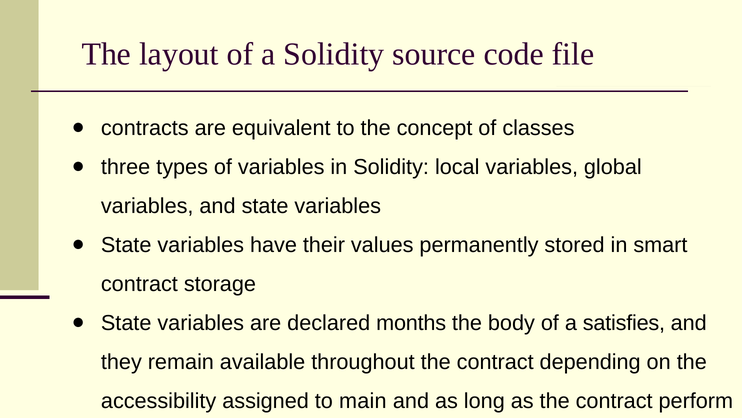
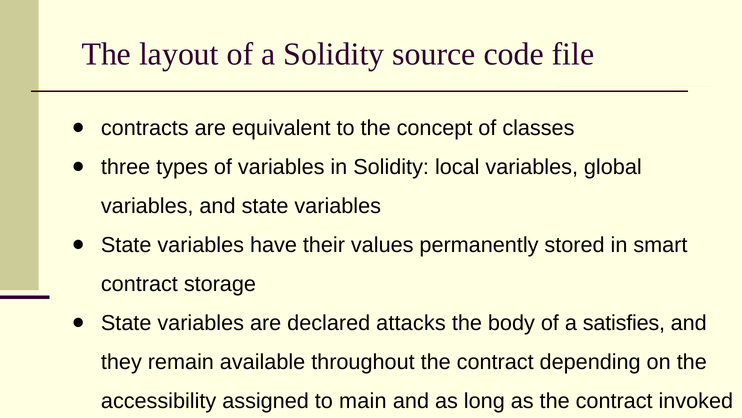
months: months -> attacks (411, 322)
perform: perform -> invoked (696, 400)
